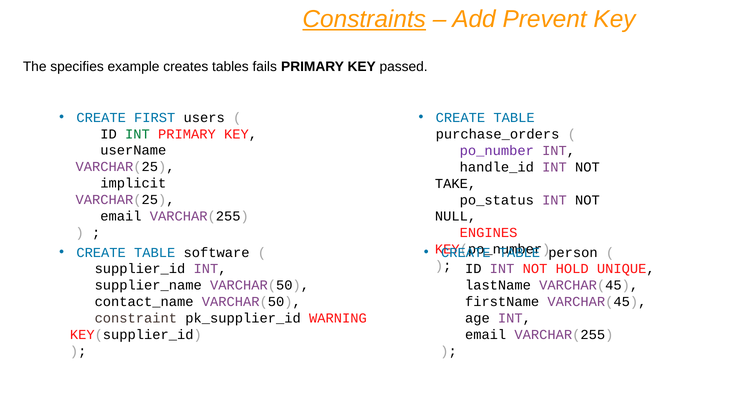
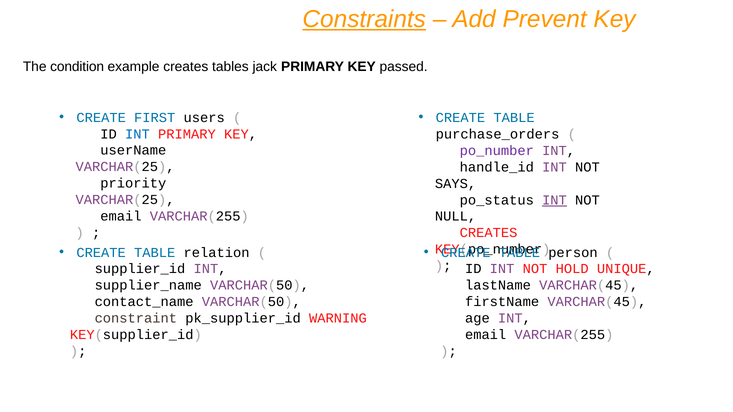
specifies: specifies -> condition (77, 67)
fails: fails -> jack (265, 67)
INT colour: green -> blue (137, 134)
implicit: implicit -> priority (133, 184)
TAKE: TAKE -> SAYS (456, 184)
INT underline: none -> present (554, 200)
ENGINES: ENGINES -> CREATES (489, 233)
software: software -> relation (217, 253)
